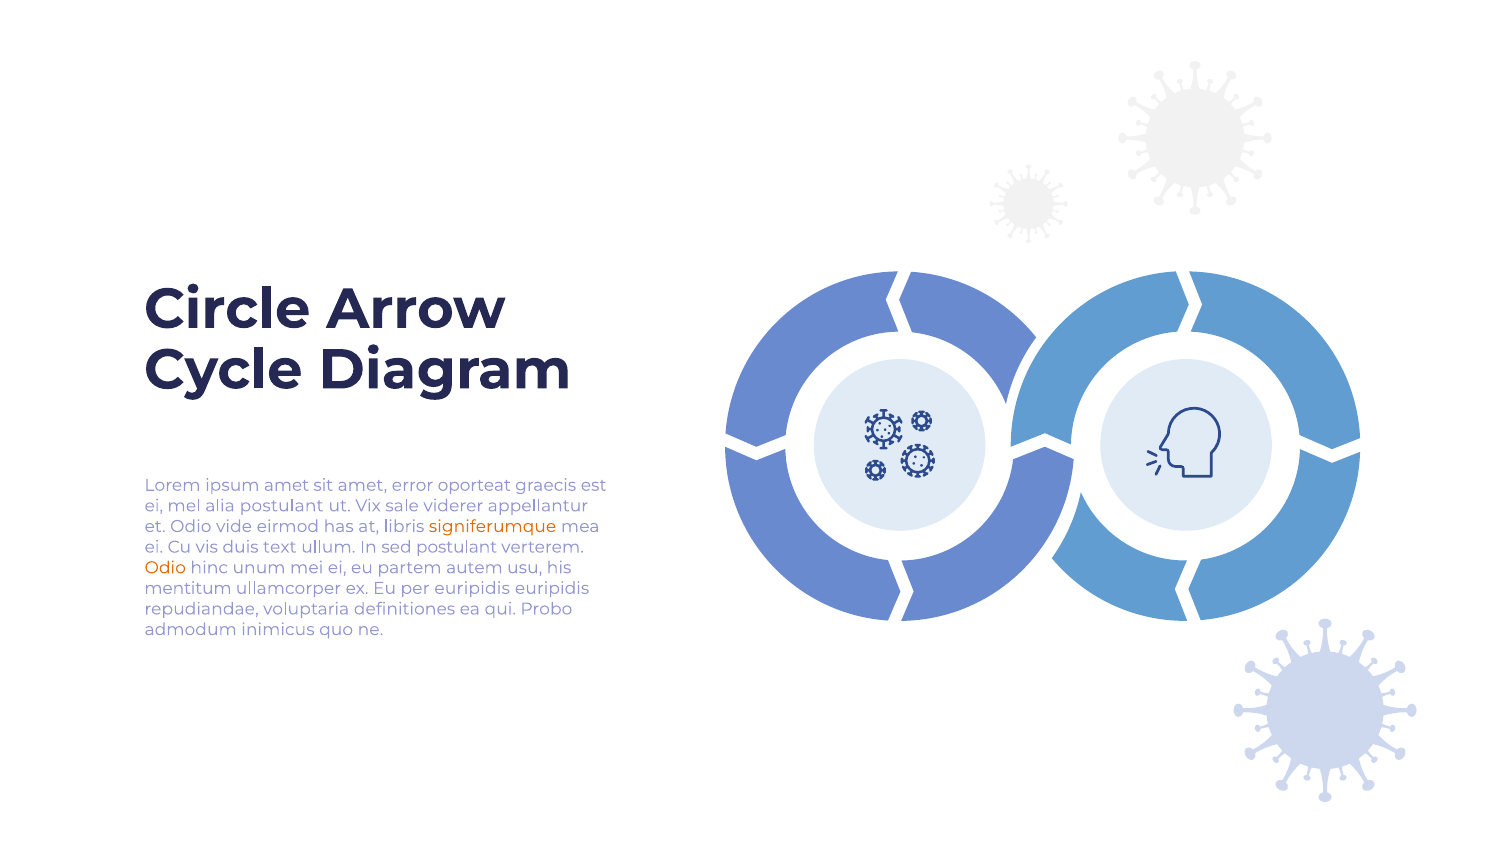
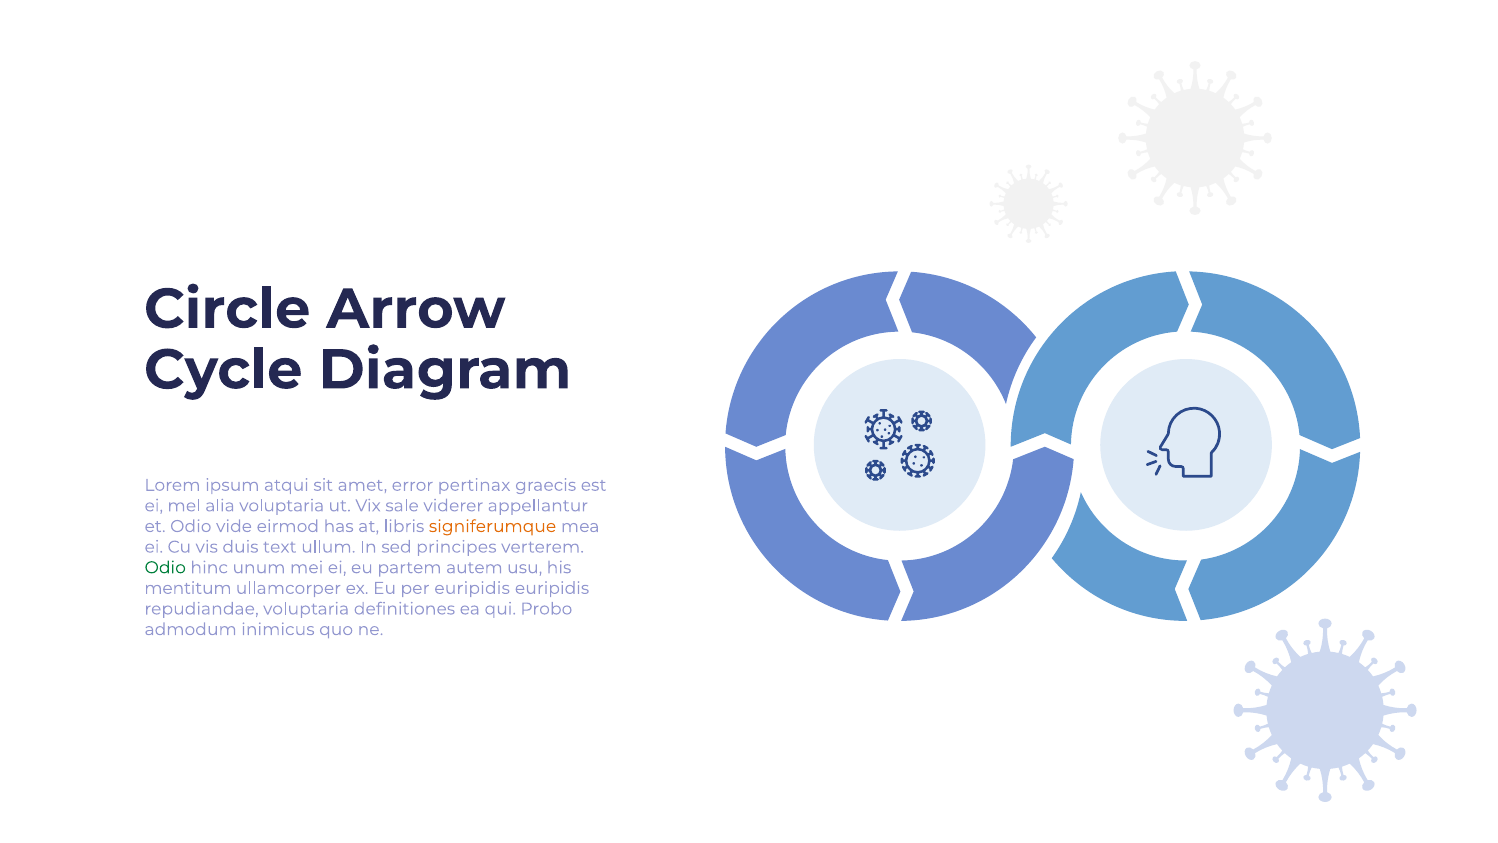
ipsum amet: amet -> atqui (286, 485)
oporteat: oporteat -> pertinax (474, 485)
alia postulant: postulant -> voluptaria (282, 506)
sed postulant: postulant -> principes (456, 547)
Odio colour: orange -> green (165, 567)
